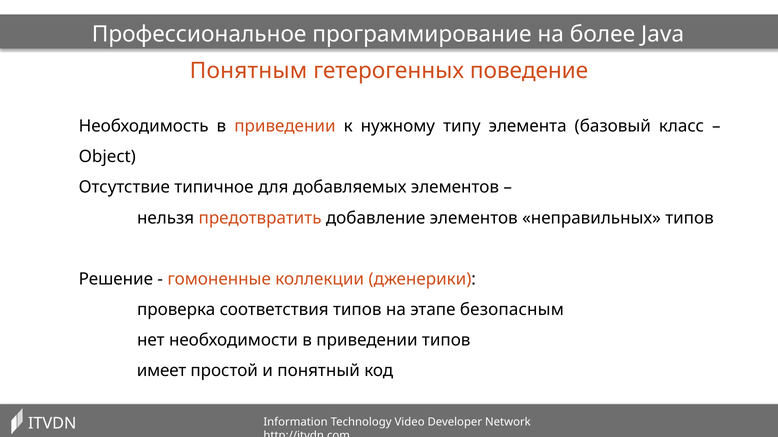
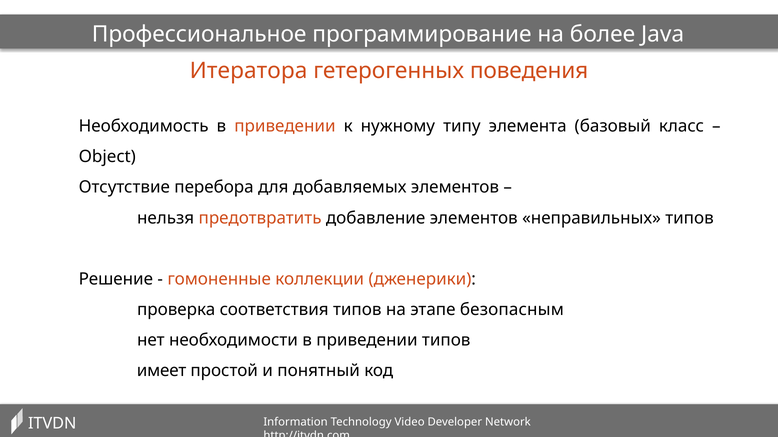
Понятным: Понятным -> Итератора (249, 71)
поведение: поведение -> поведения (529, 71)
типичное: типичное -> перебора (214, 188)
